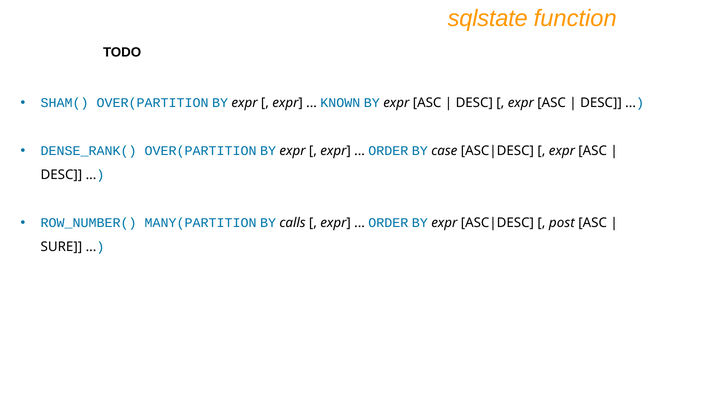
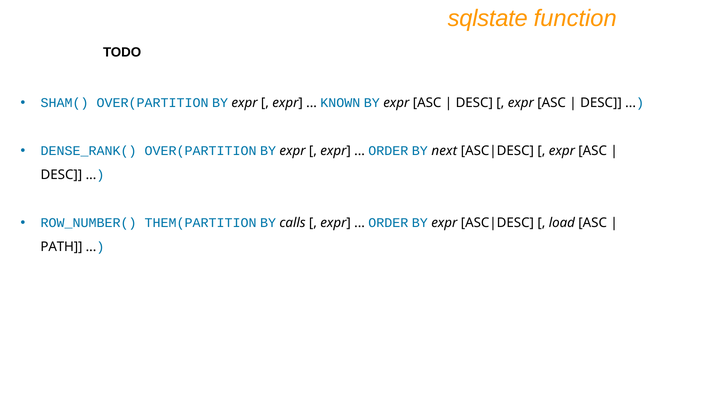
case: case -> next (444, 151)
MANY(PARTITION: MANY(PARTITION -> THEM(PARTITION (201, 223)
post: post -> load (562, 223)
SURE: SURE -> PATH (61, 247)
